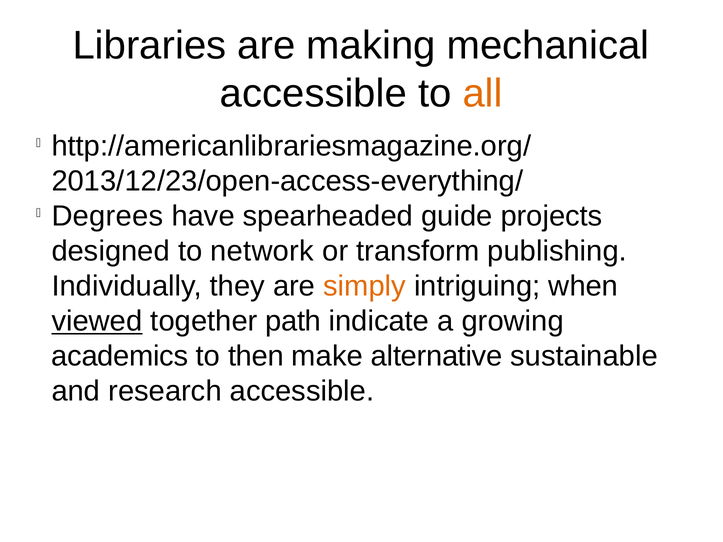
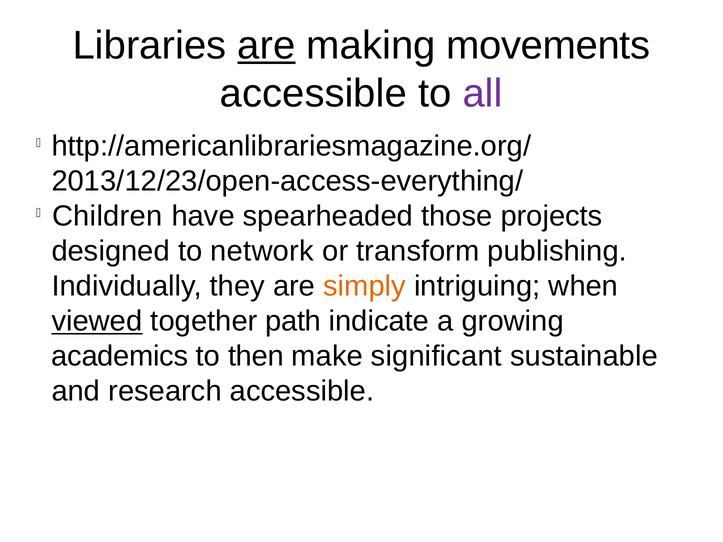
are underline: none -> present (266, 46)
mechanical: mechanical -> movements (548, 46)
all colour: orange -> purple (483, 94)
Degrees: Degrees -> Children (107, 216)
guide: guide -> those (457, 216)
alternative: alternative -> significant (436, 356)
